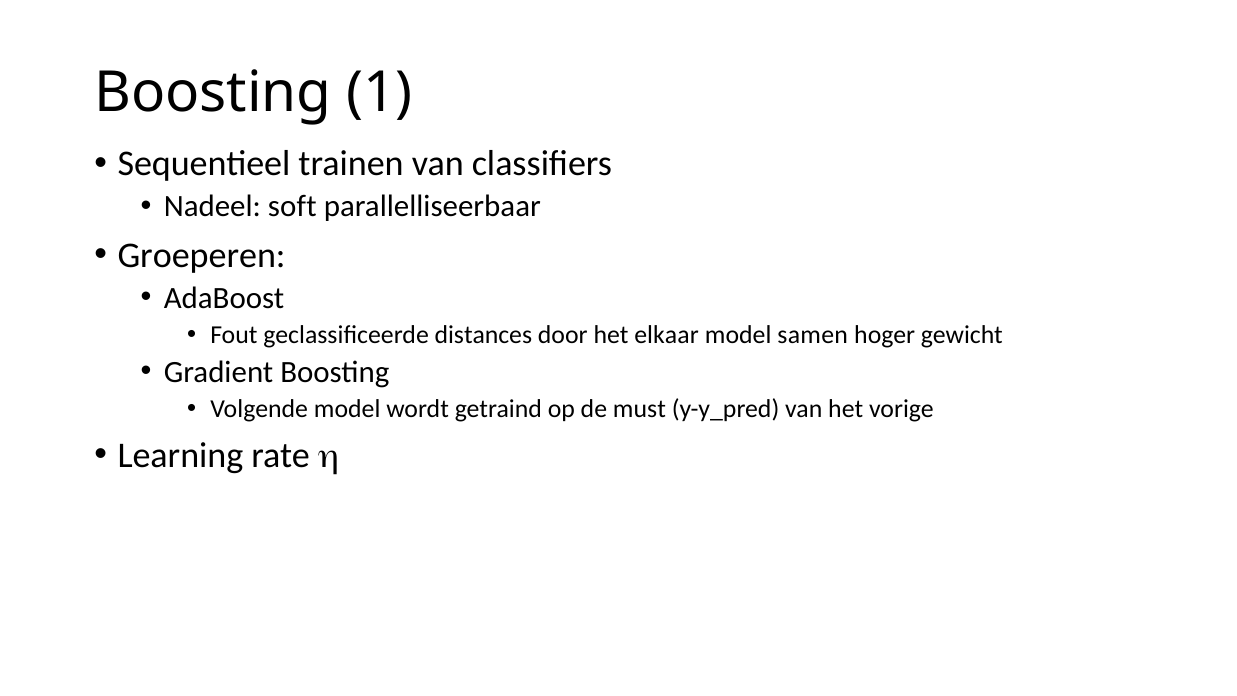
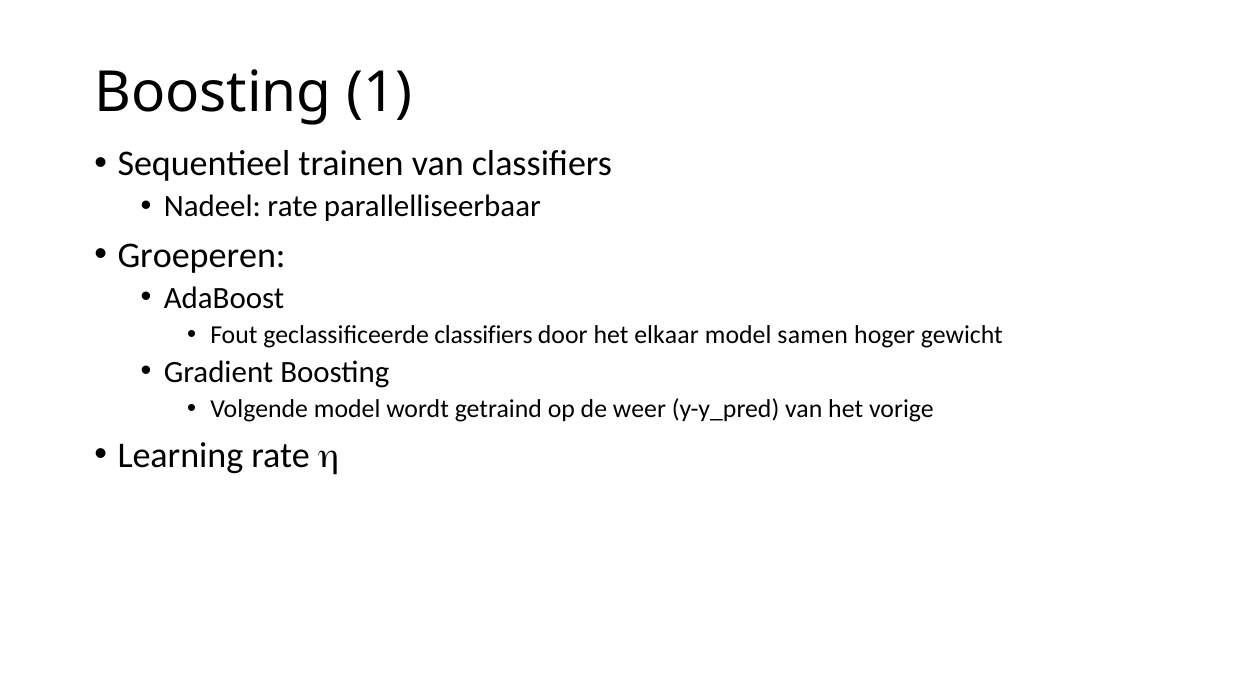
Nadeel soft: soft -> rate (293, 206)
geclassificeerde distances: distances -> classifiers (483, 335)
must: must -> weer (640, 409)
